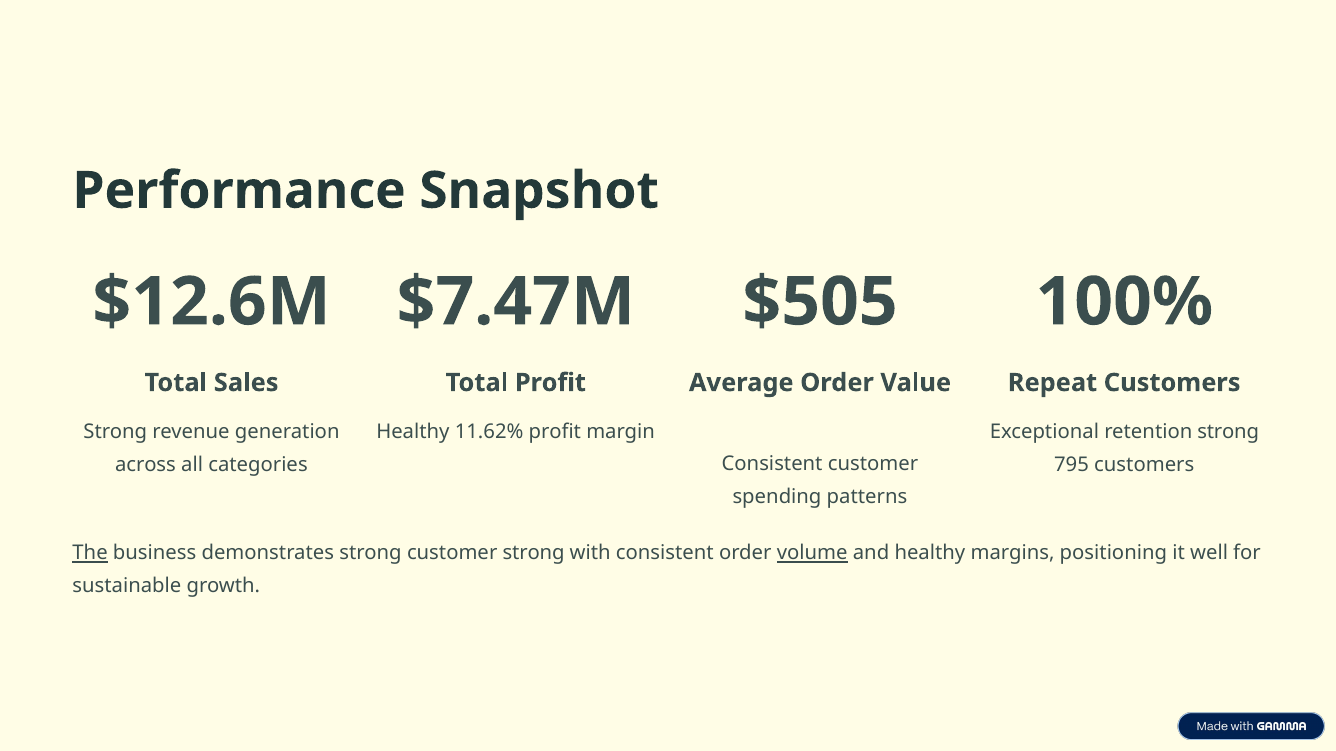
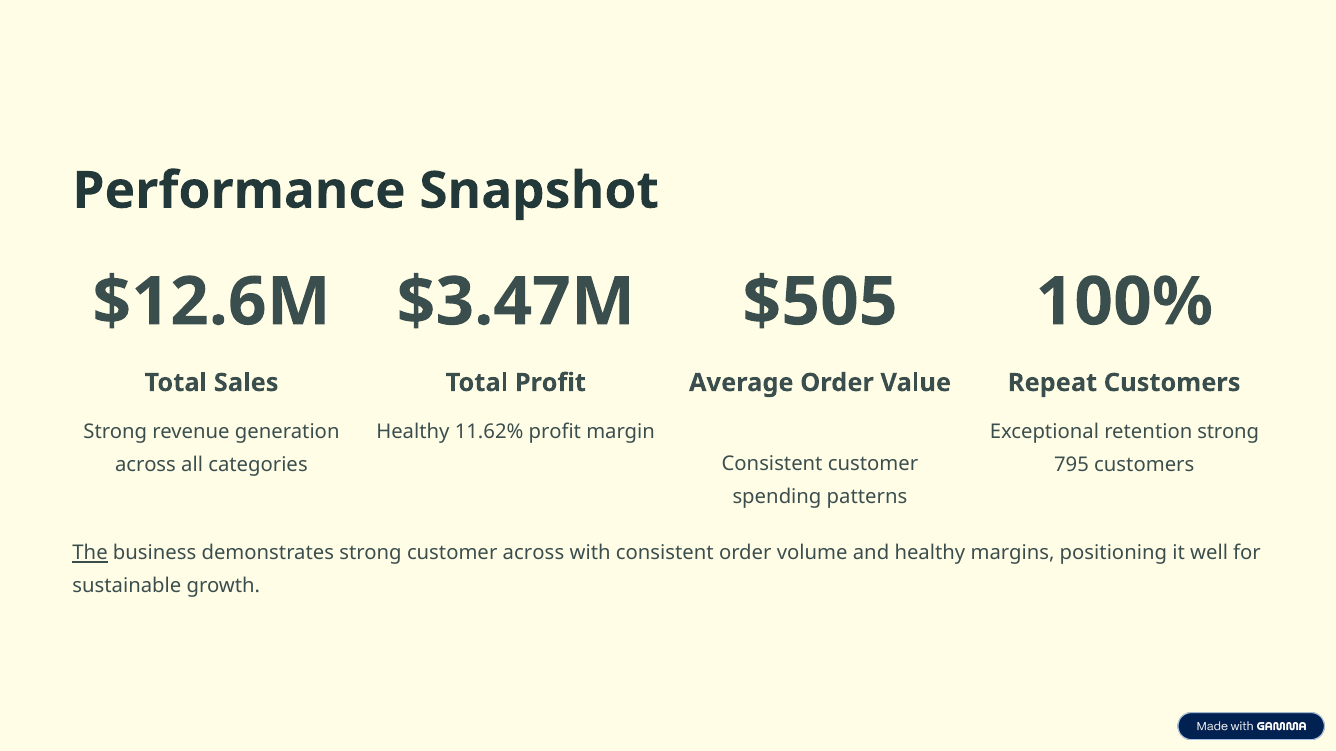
$7.47M: $7.47M -> $3.47M (516, 302)
customer strong: strong -> across (533, 554)
volume underline: present -> none (812, 554)
